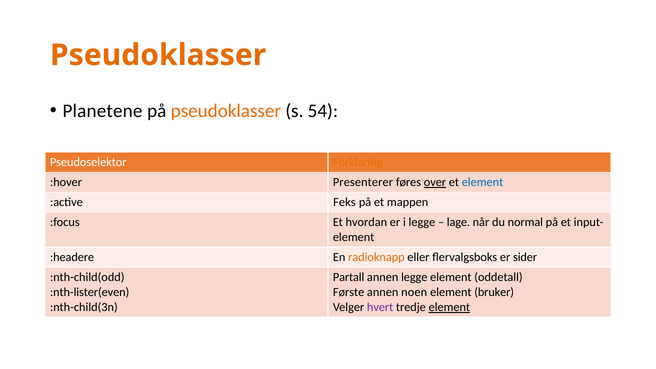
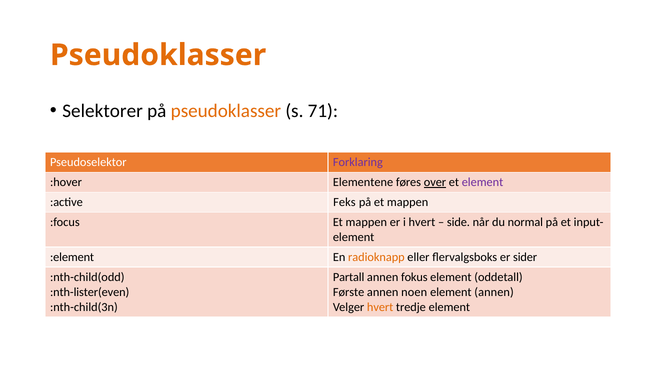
Planetene: Planetene -> Selektorer (103, 111)
54: 54 -> 71 (323, 111)
Forklaring colour: orange -> purple (358, 162)
Presenterer: Presenterer -> Elementene (363, 182)
element colour: blue -> purple (483, 182)
:focus Et hvordan: hvordan -> mappen (366, 222)
i legge: legge -> hvert (422, 222)
lage: lage -> side (458, 222)
:headere: :headere -> :element (72, 257)
annen legge: legge -> fokus (414, 277)
element bruker: bruker -> annen (494, 292)
hvert colour: purple -> orange (380, 307)
element underline: present -> none (449, 307)
